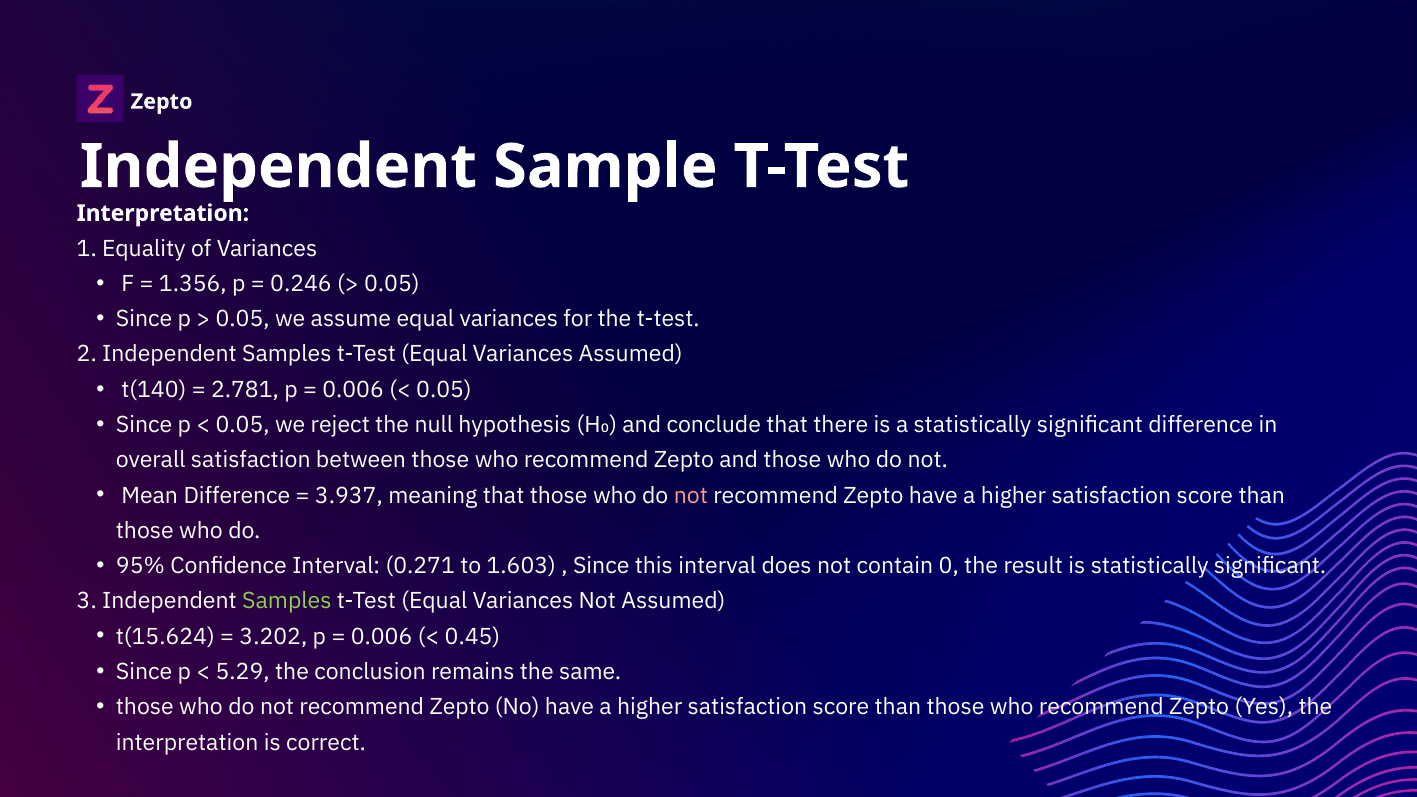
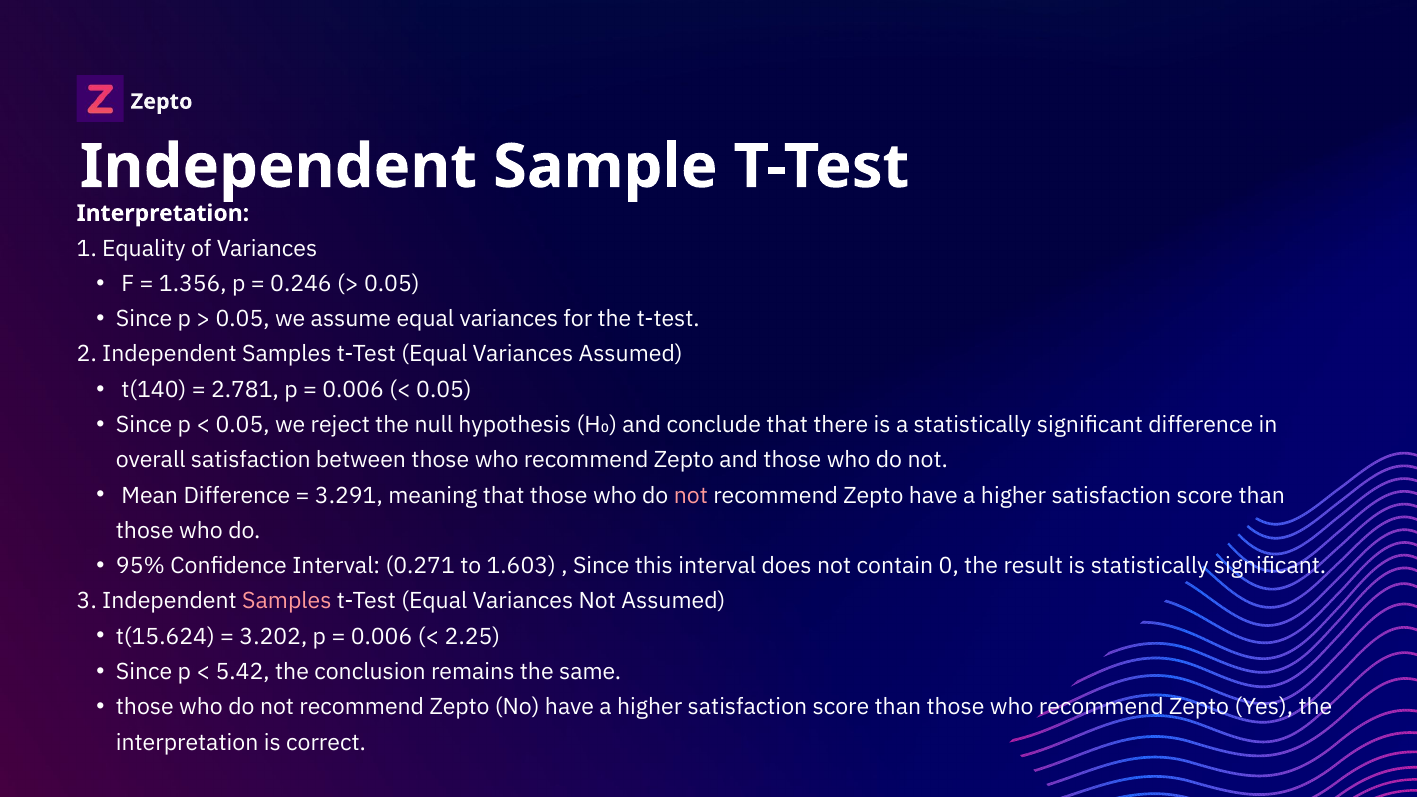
3.937: 3.937 -> 3.291 (349, 496)
Samples colour: light green -> pink (287, 601)
0.45: 0.45 -> 2.25 (472, 637)
5.29: 5.29 -> 5.42 (243, 672)
